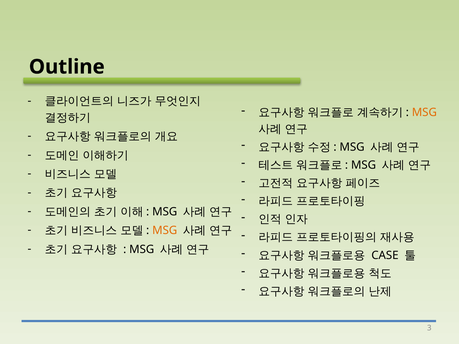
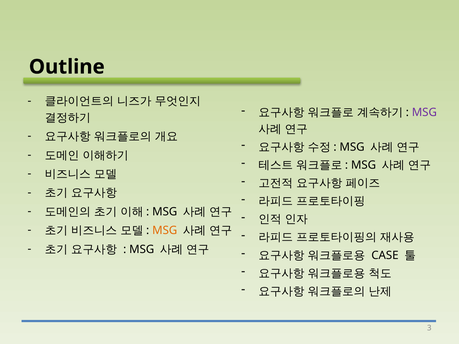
MSG colour: orange -> purple (424, 113)
